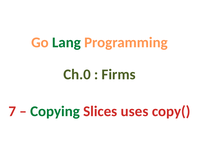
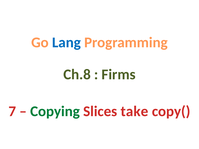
Lang colour: green -> blue (66, 43)
Ch.0: Ch.0 -> Ch.8 (77, 75)
uses: uses -> take (134, 111)
